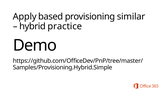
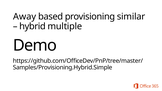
Apply: Apply -> Away (25, 17)
practice: practice -> multiple (65, 26)
